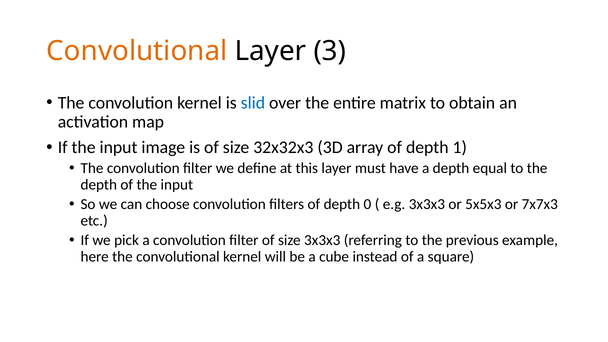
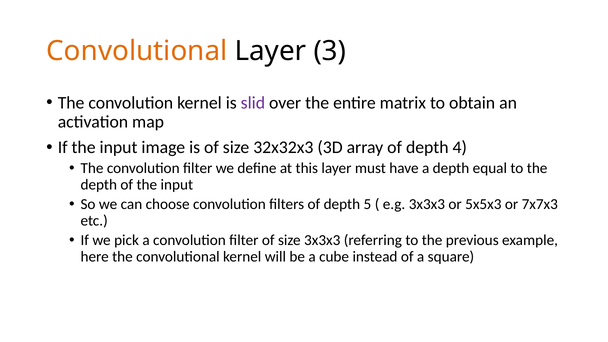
slid colour: blue -> purple (253, 103)
1: 1 -> 4 (460, 147)
0: 0 -> 5 (367, 204)
